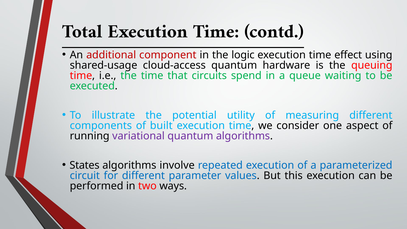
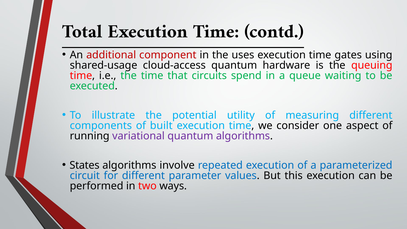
logic: logic -> uses (243, 55)
effect: effect -> gates (348, 55)
